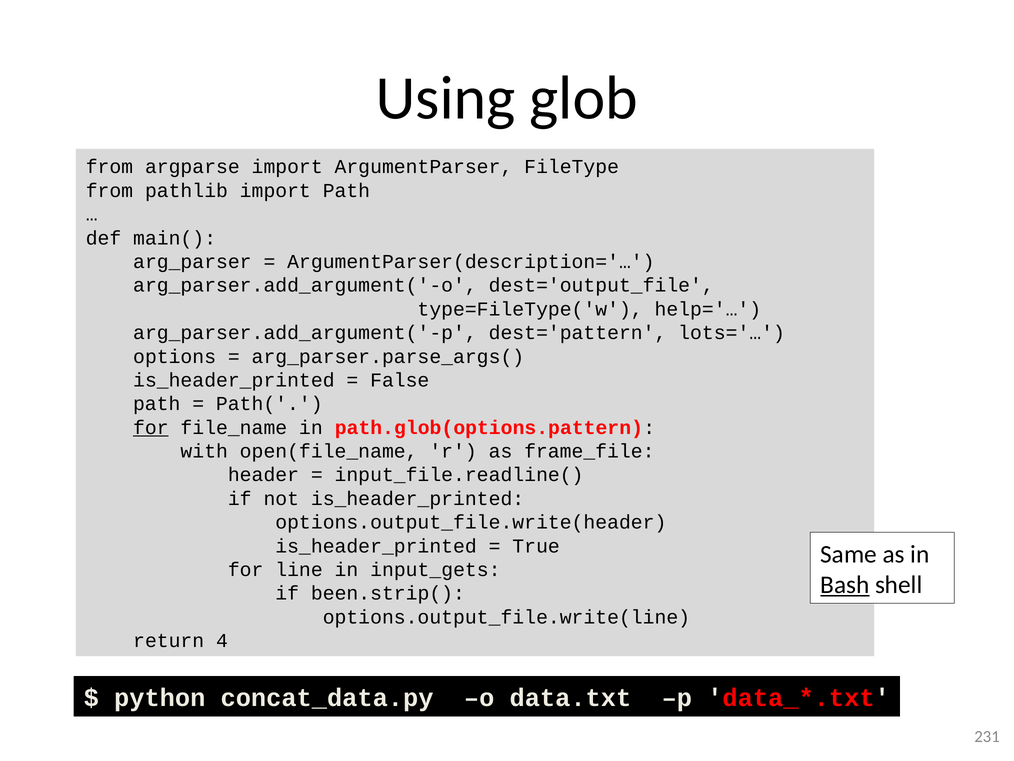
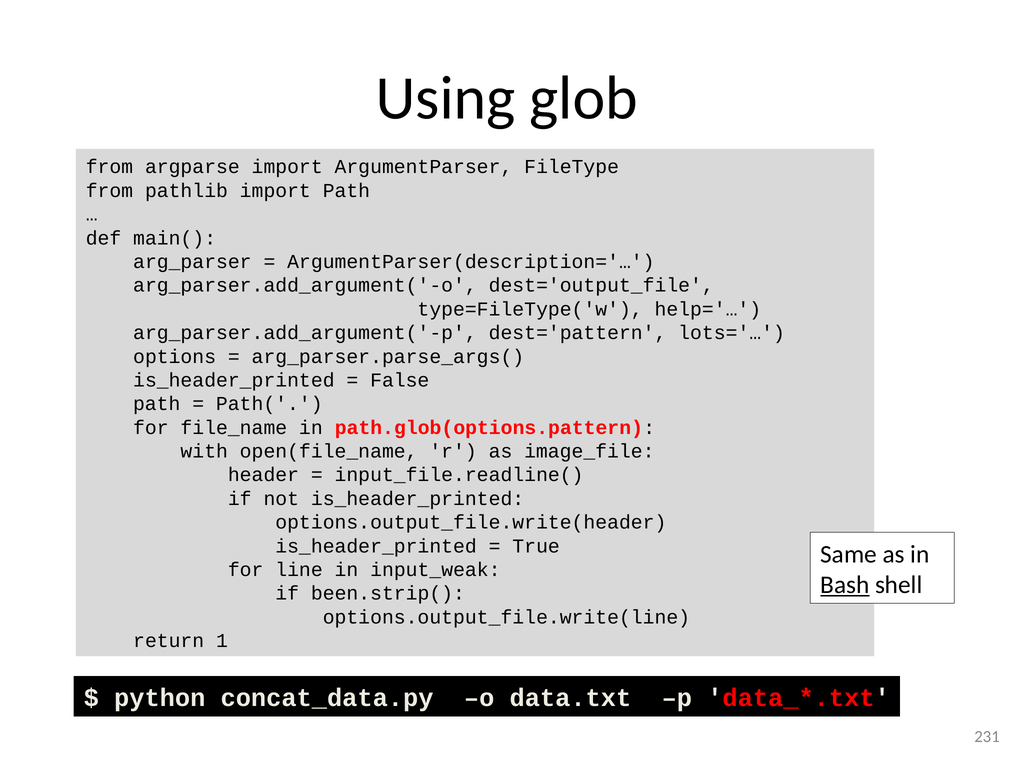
for underline: present -> none (151, 427)
frame_file: frame_file -> image_file (589, 451)
input_gets: input_gets -> input_weak (435, 569)
4: 4 -> 1 (222, 640)
